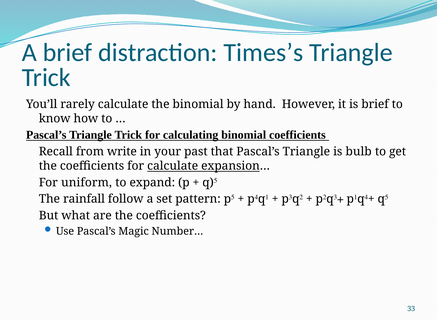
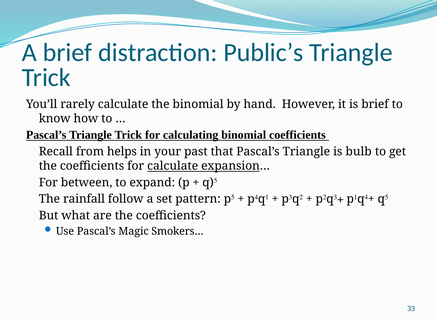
Times’s: Times’s -> Public’s (263, 53)
write: write -> helps (122, 152)
uniform: uniform -> between (87, 183)
Number…: Number… -> Smokers… (177, 231)
